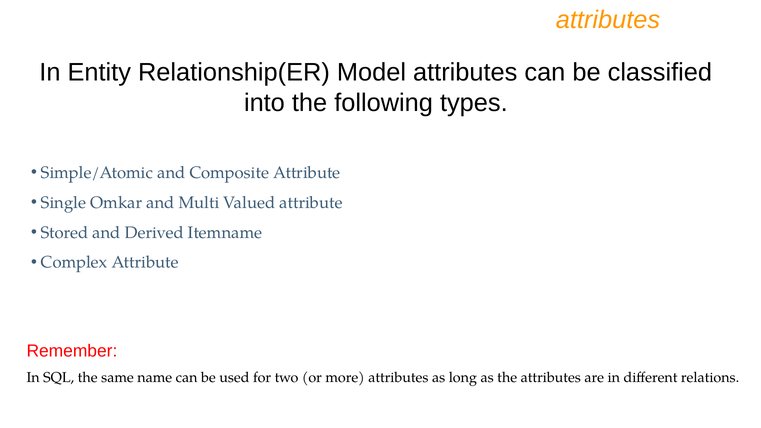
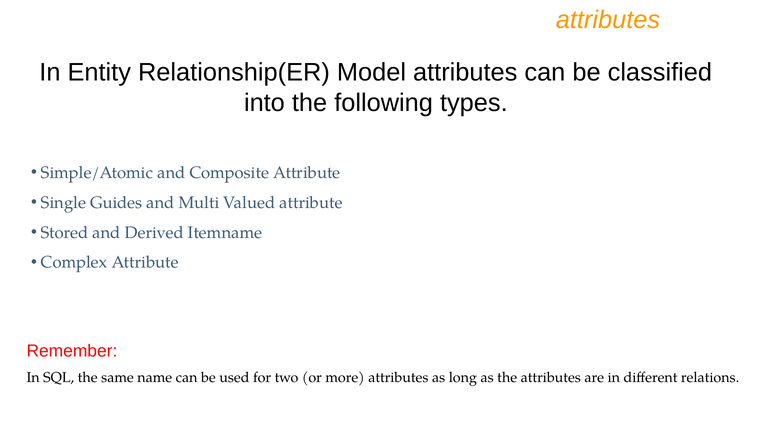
Omkar: Omkar -> Guides (116, 203)
